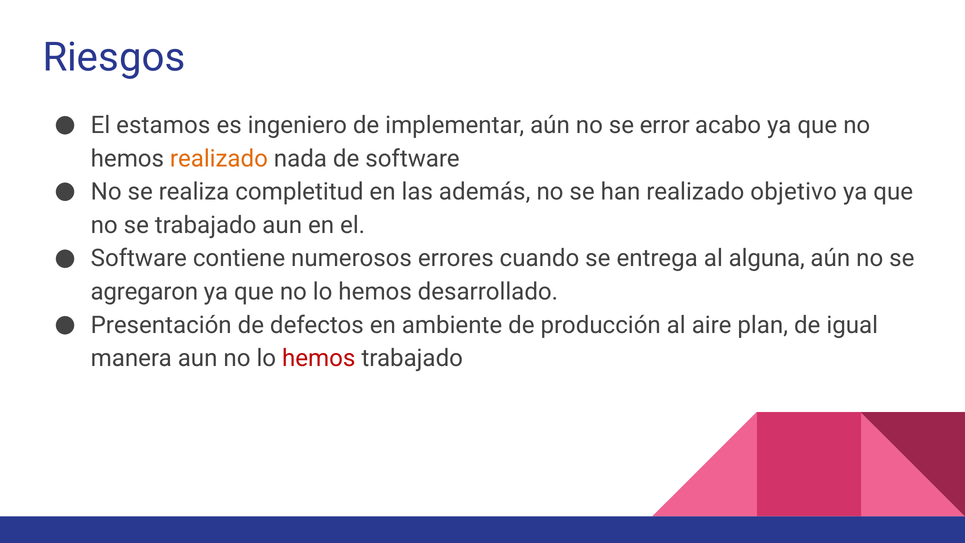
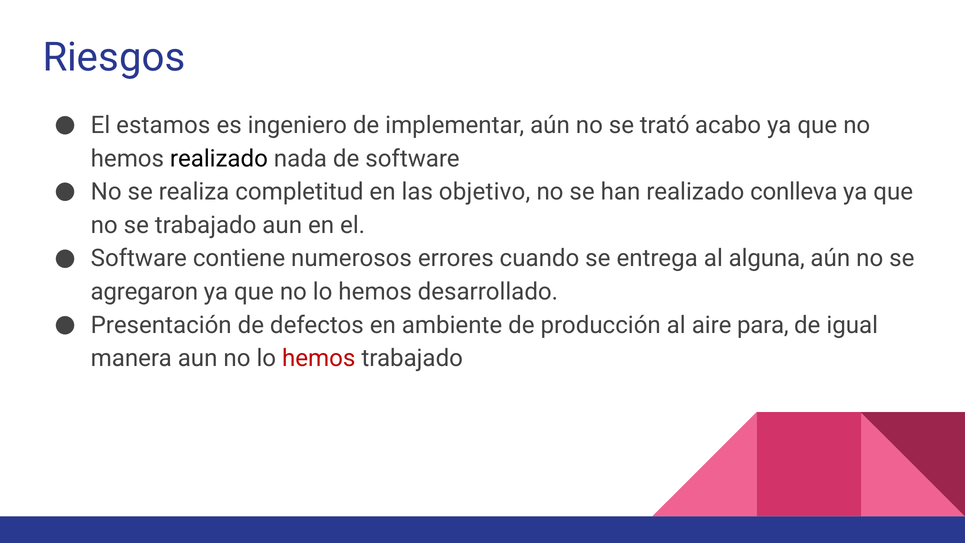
error: error -> trató (665, 125)
realizado colour: orange -> black (219, 159)
además: además -> objetivo (485, 192)
objetivo: objetivo -> conlleva (794, 192)
plan: plan -> para (763, 325)
